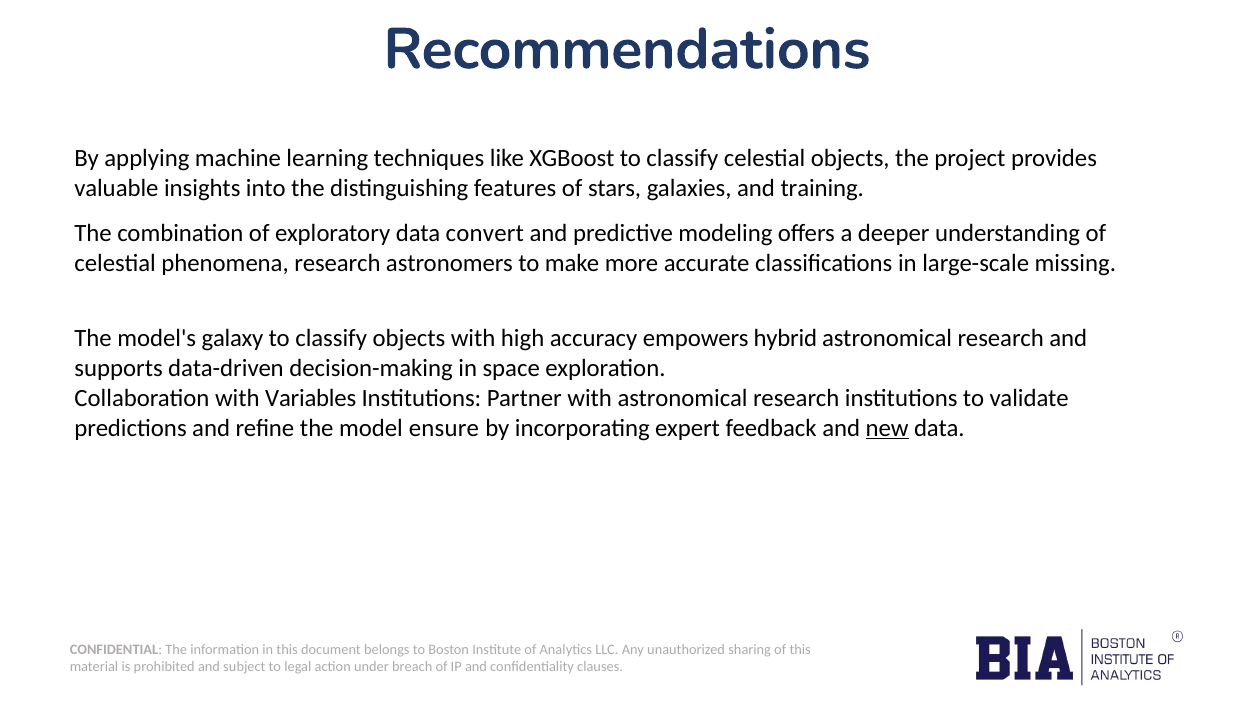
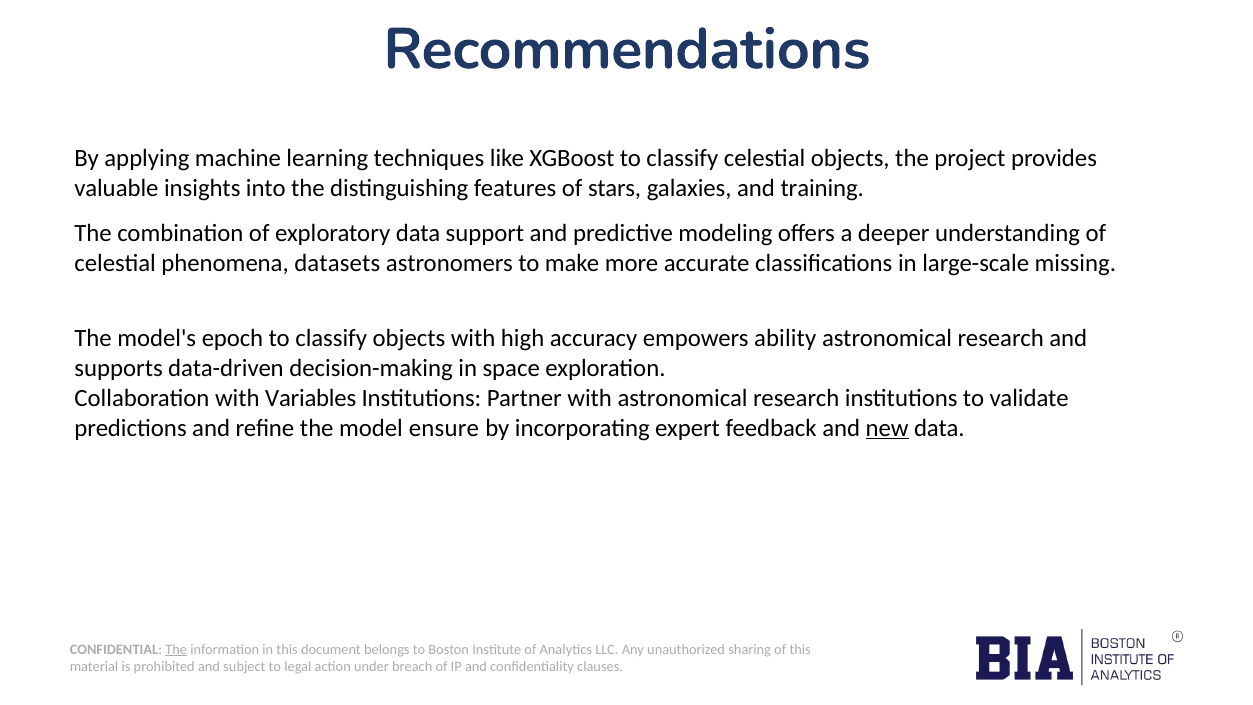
convert: convert -> support (485, 234)
phenomena research: research -> datasets (337, 263)
galaxy: galaxy -> epoch (232, 339)
hybrid: hybrid -> ability (785, 339)
The underline: none -> present (176, 649)
